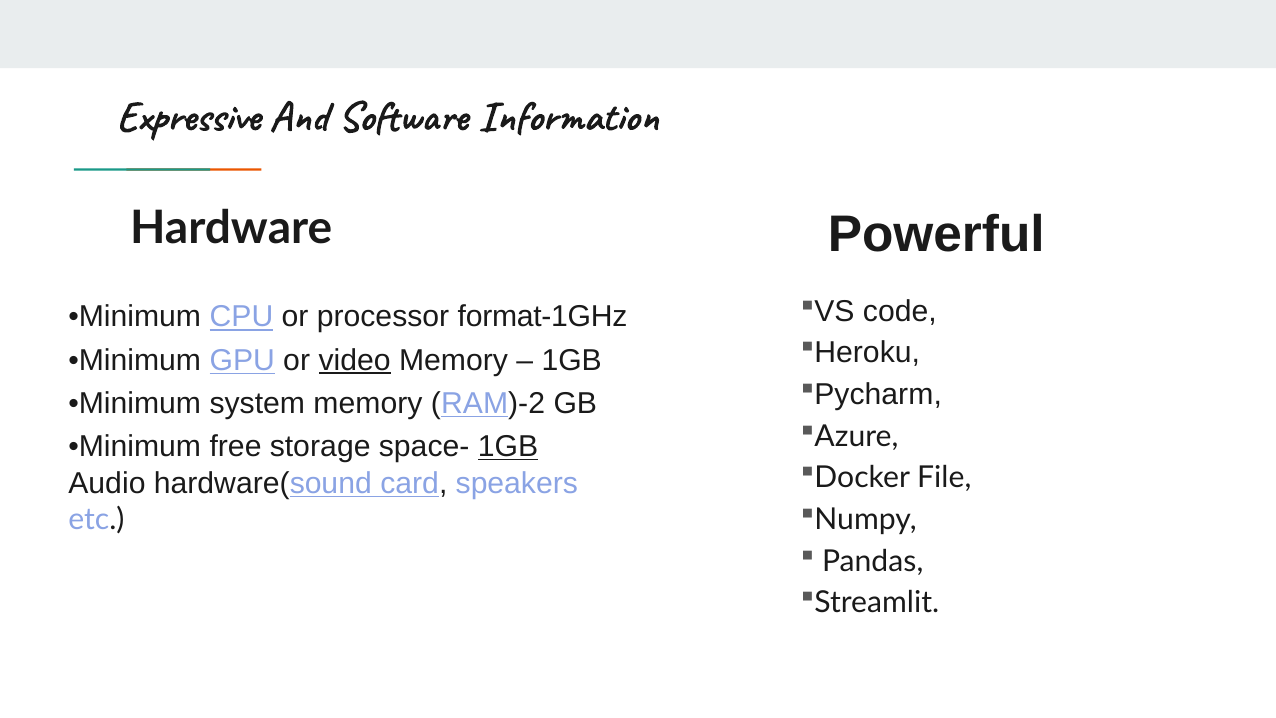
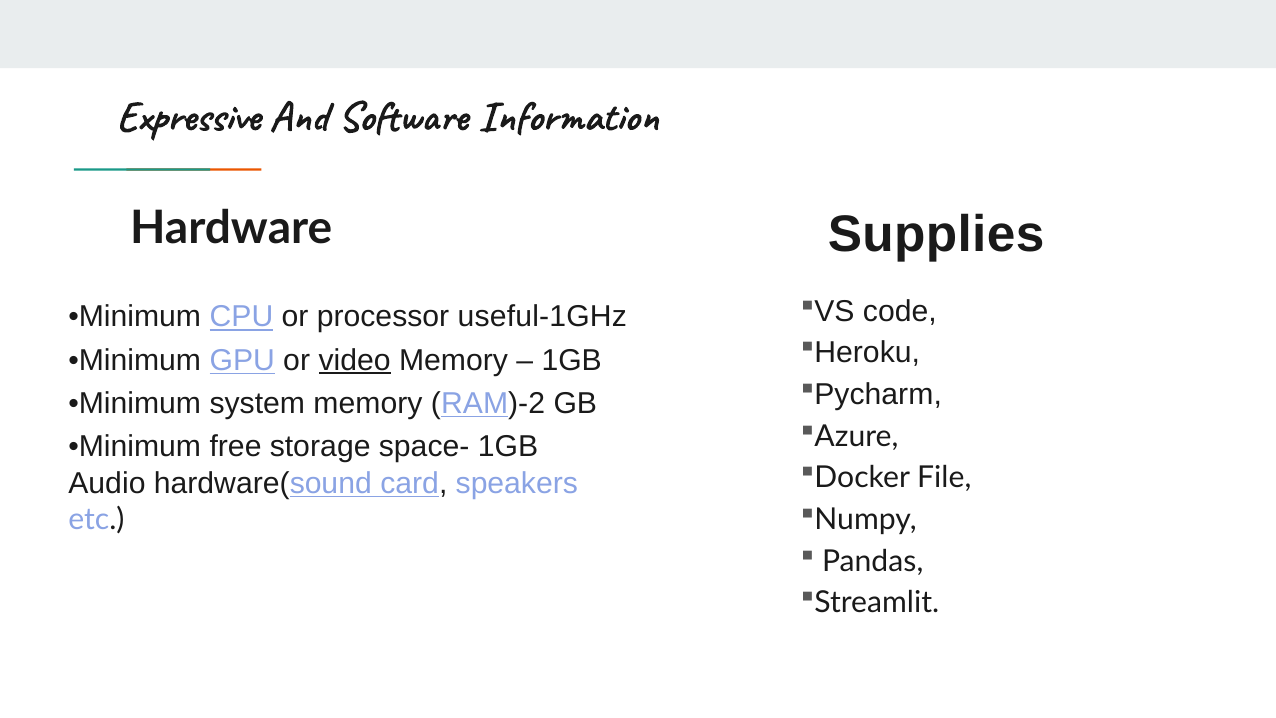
Powerful: Powerful -> Supplies (936, 234)
format-1GHz: format-1GHz -> useful-1GHz (542, 317)
1GB underline: present -> none (508, 446)
